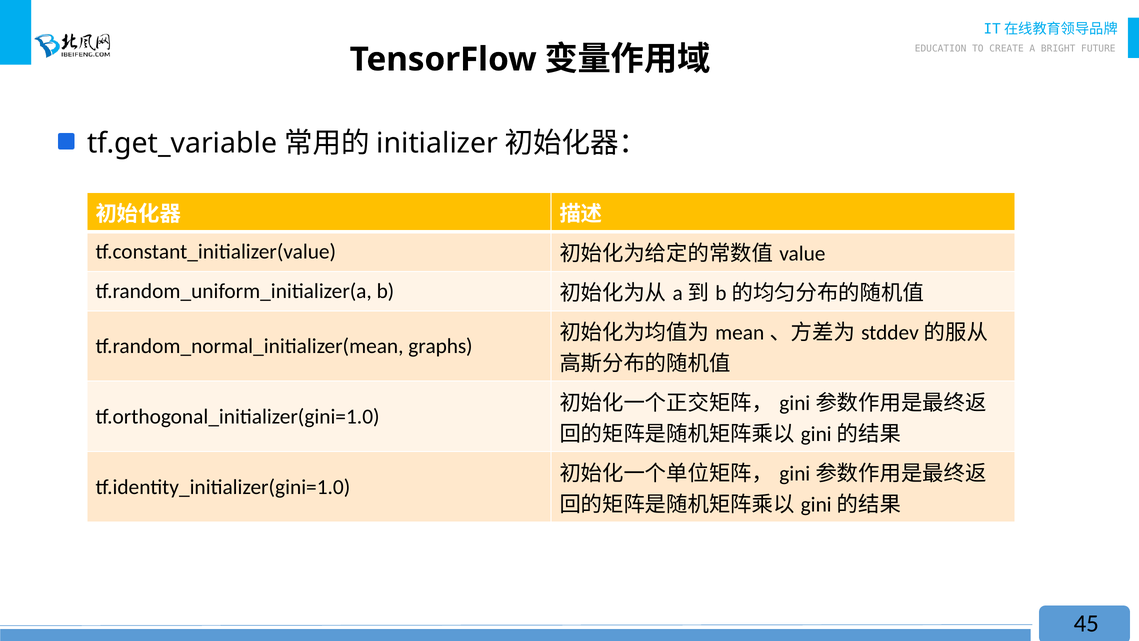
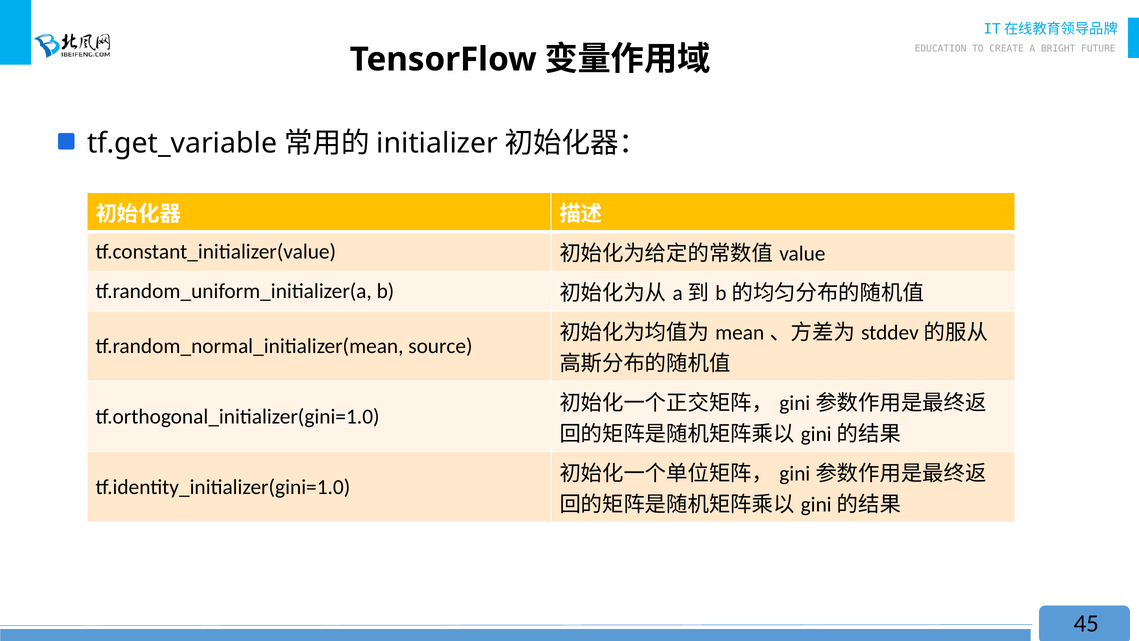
graphs: graphs -> source (440, 346)
